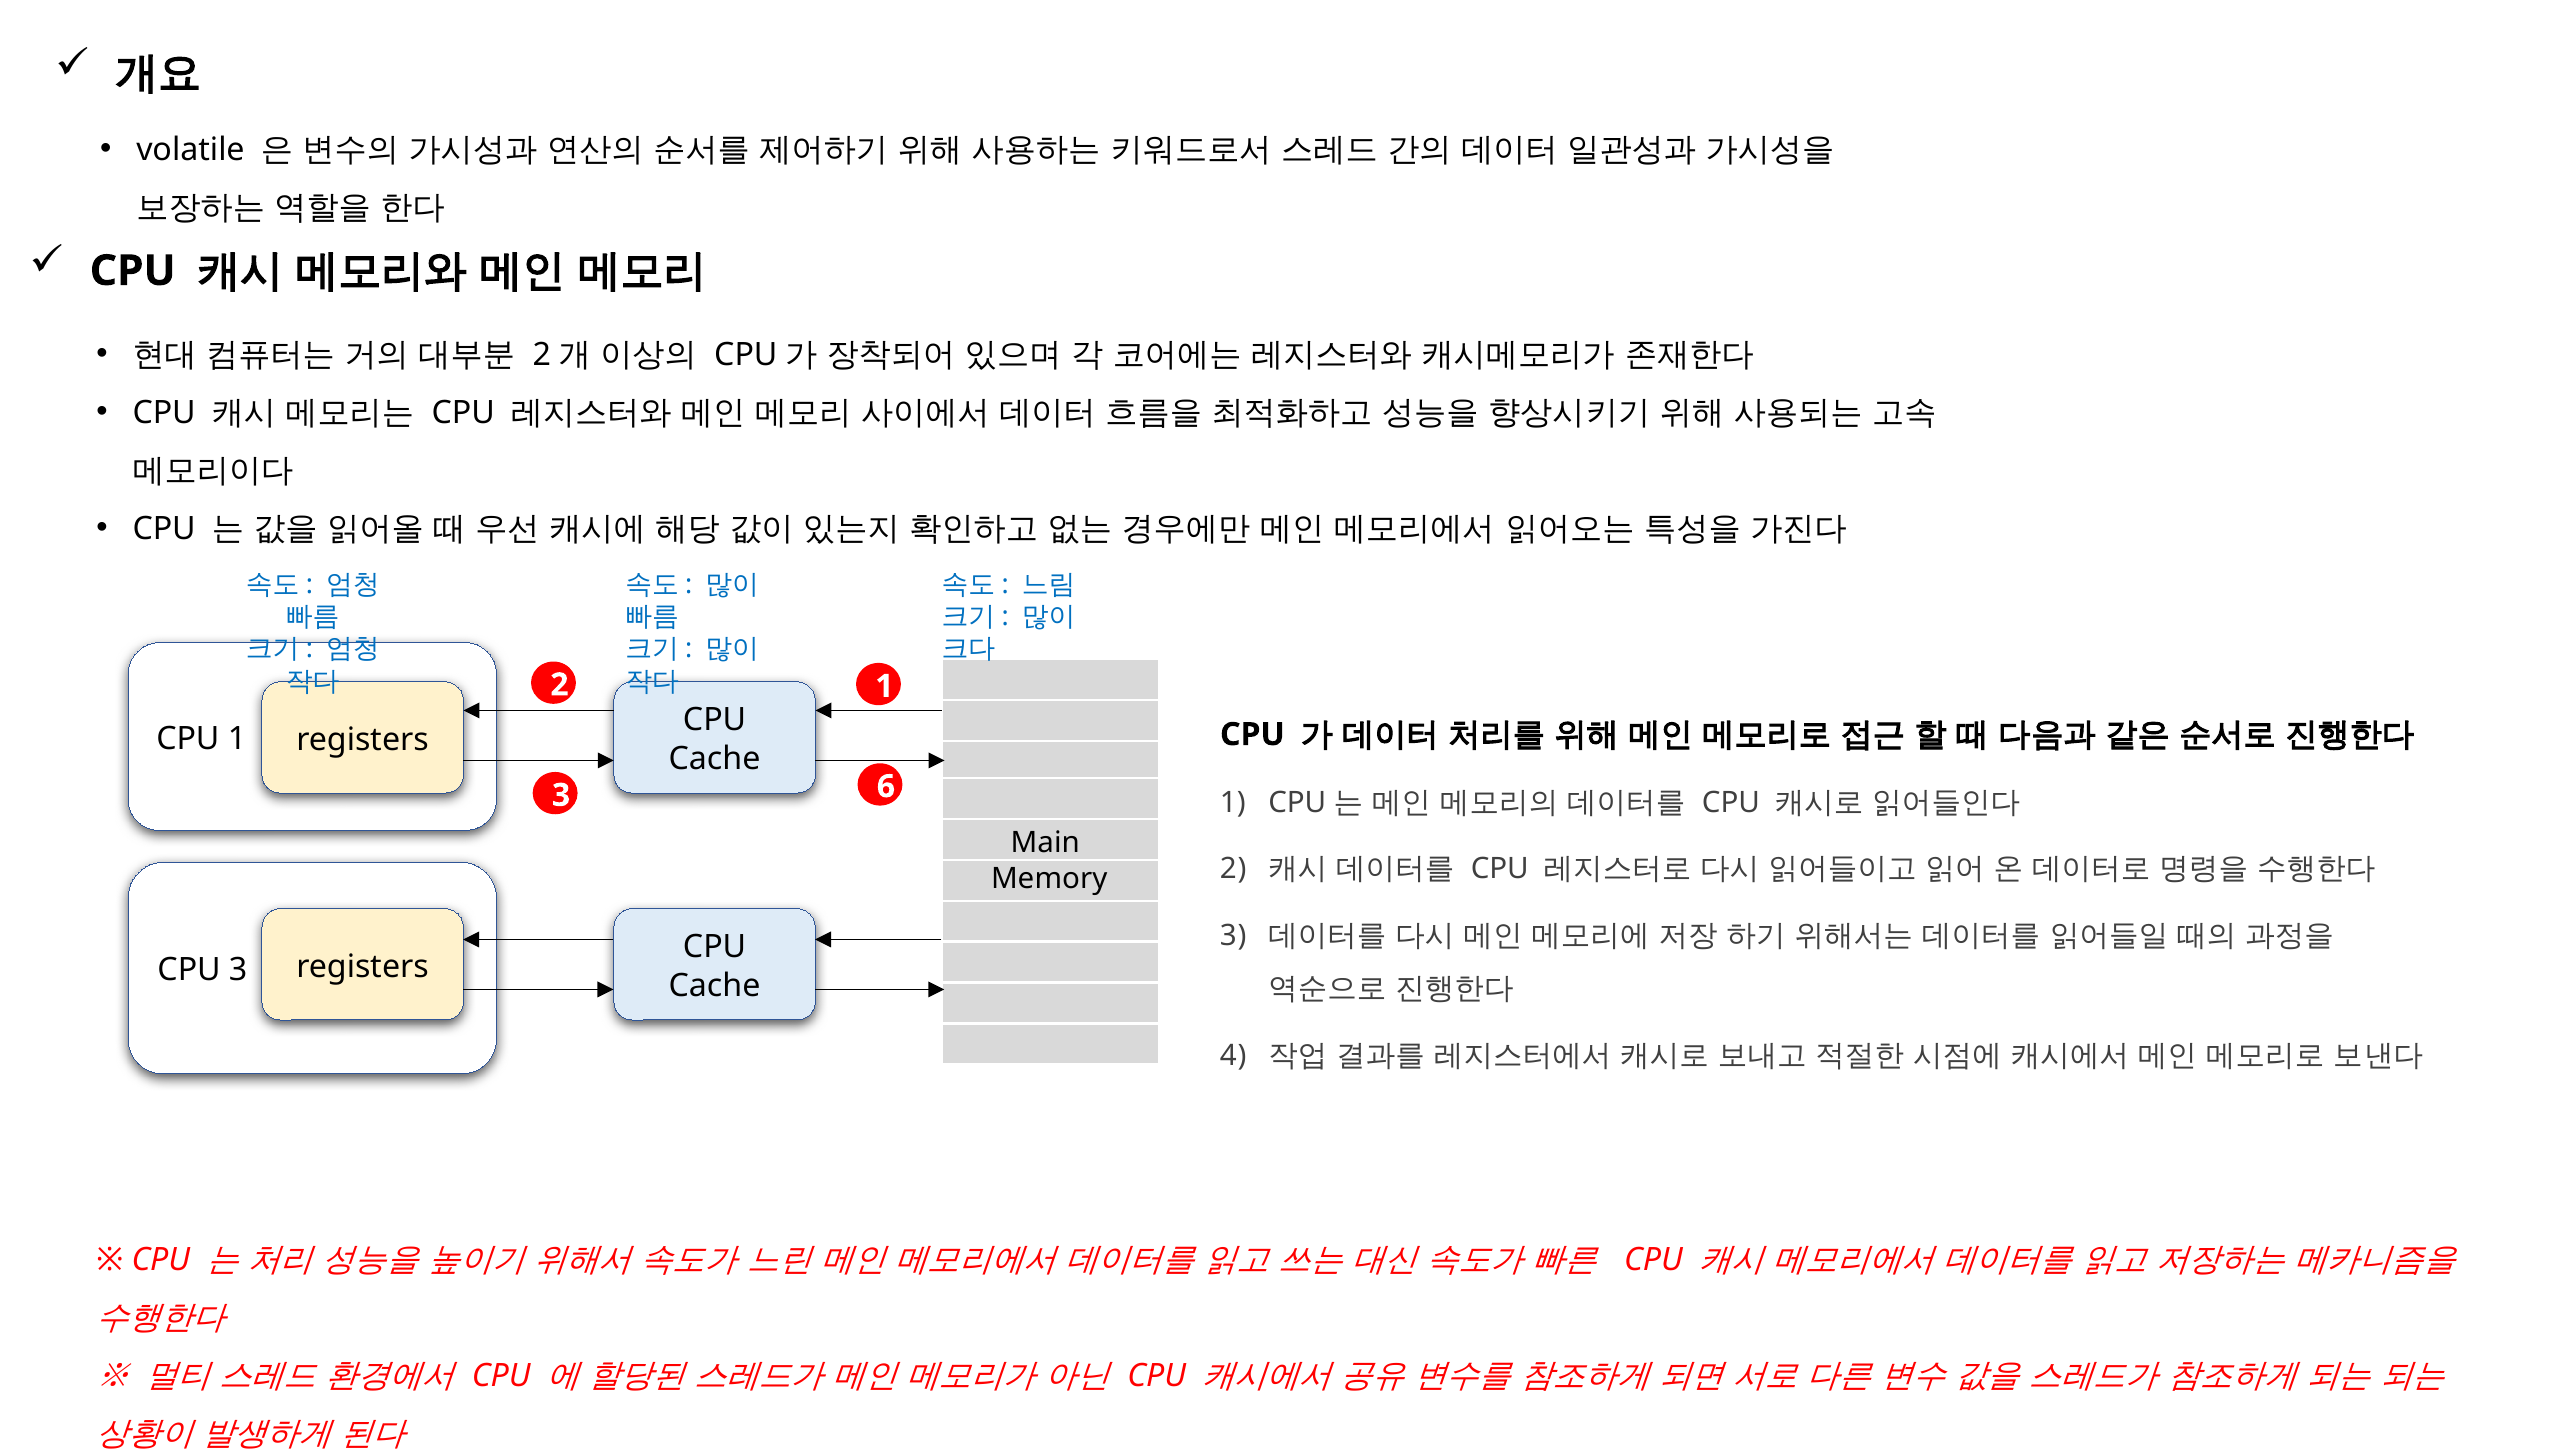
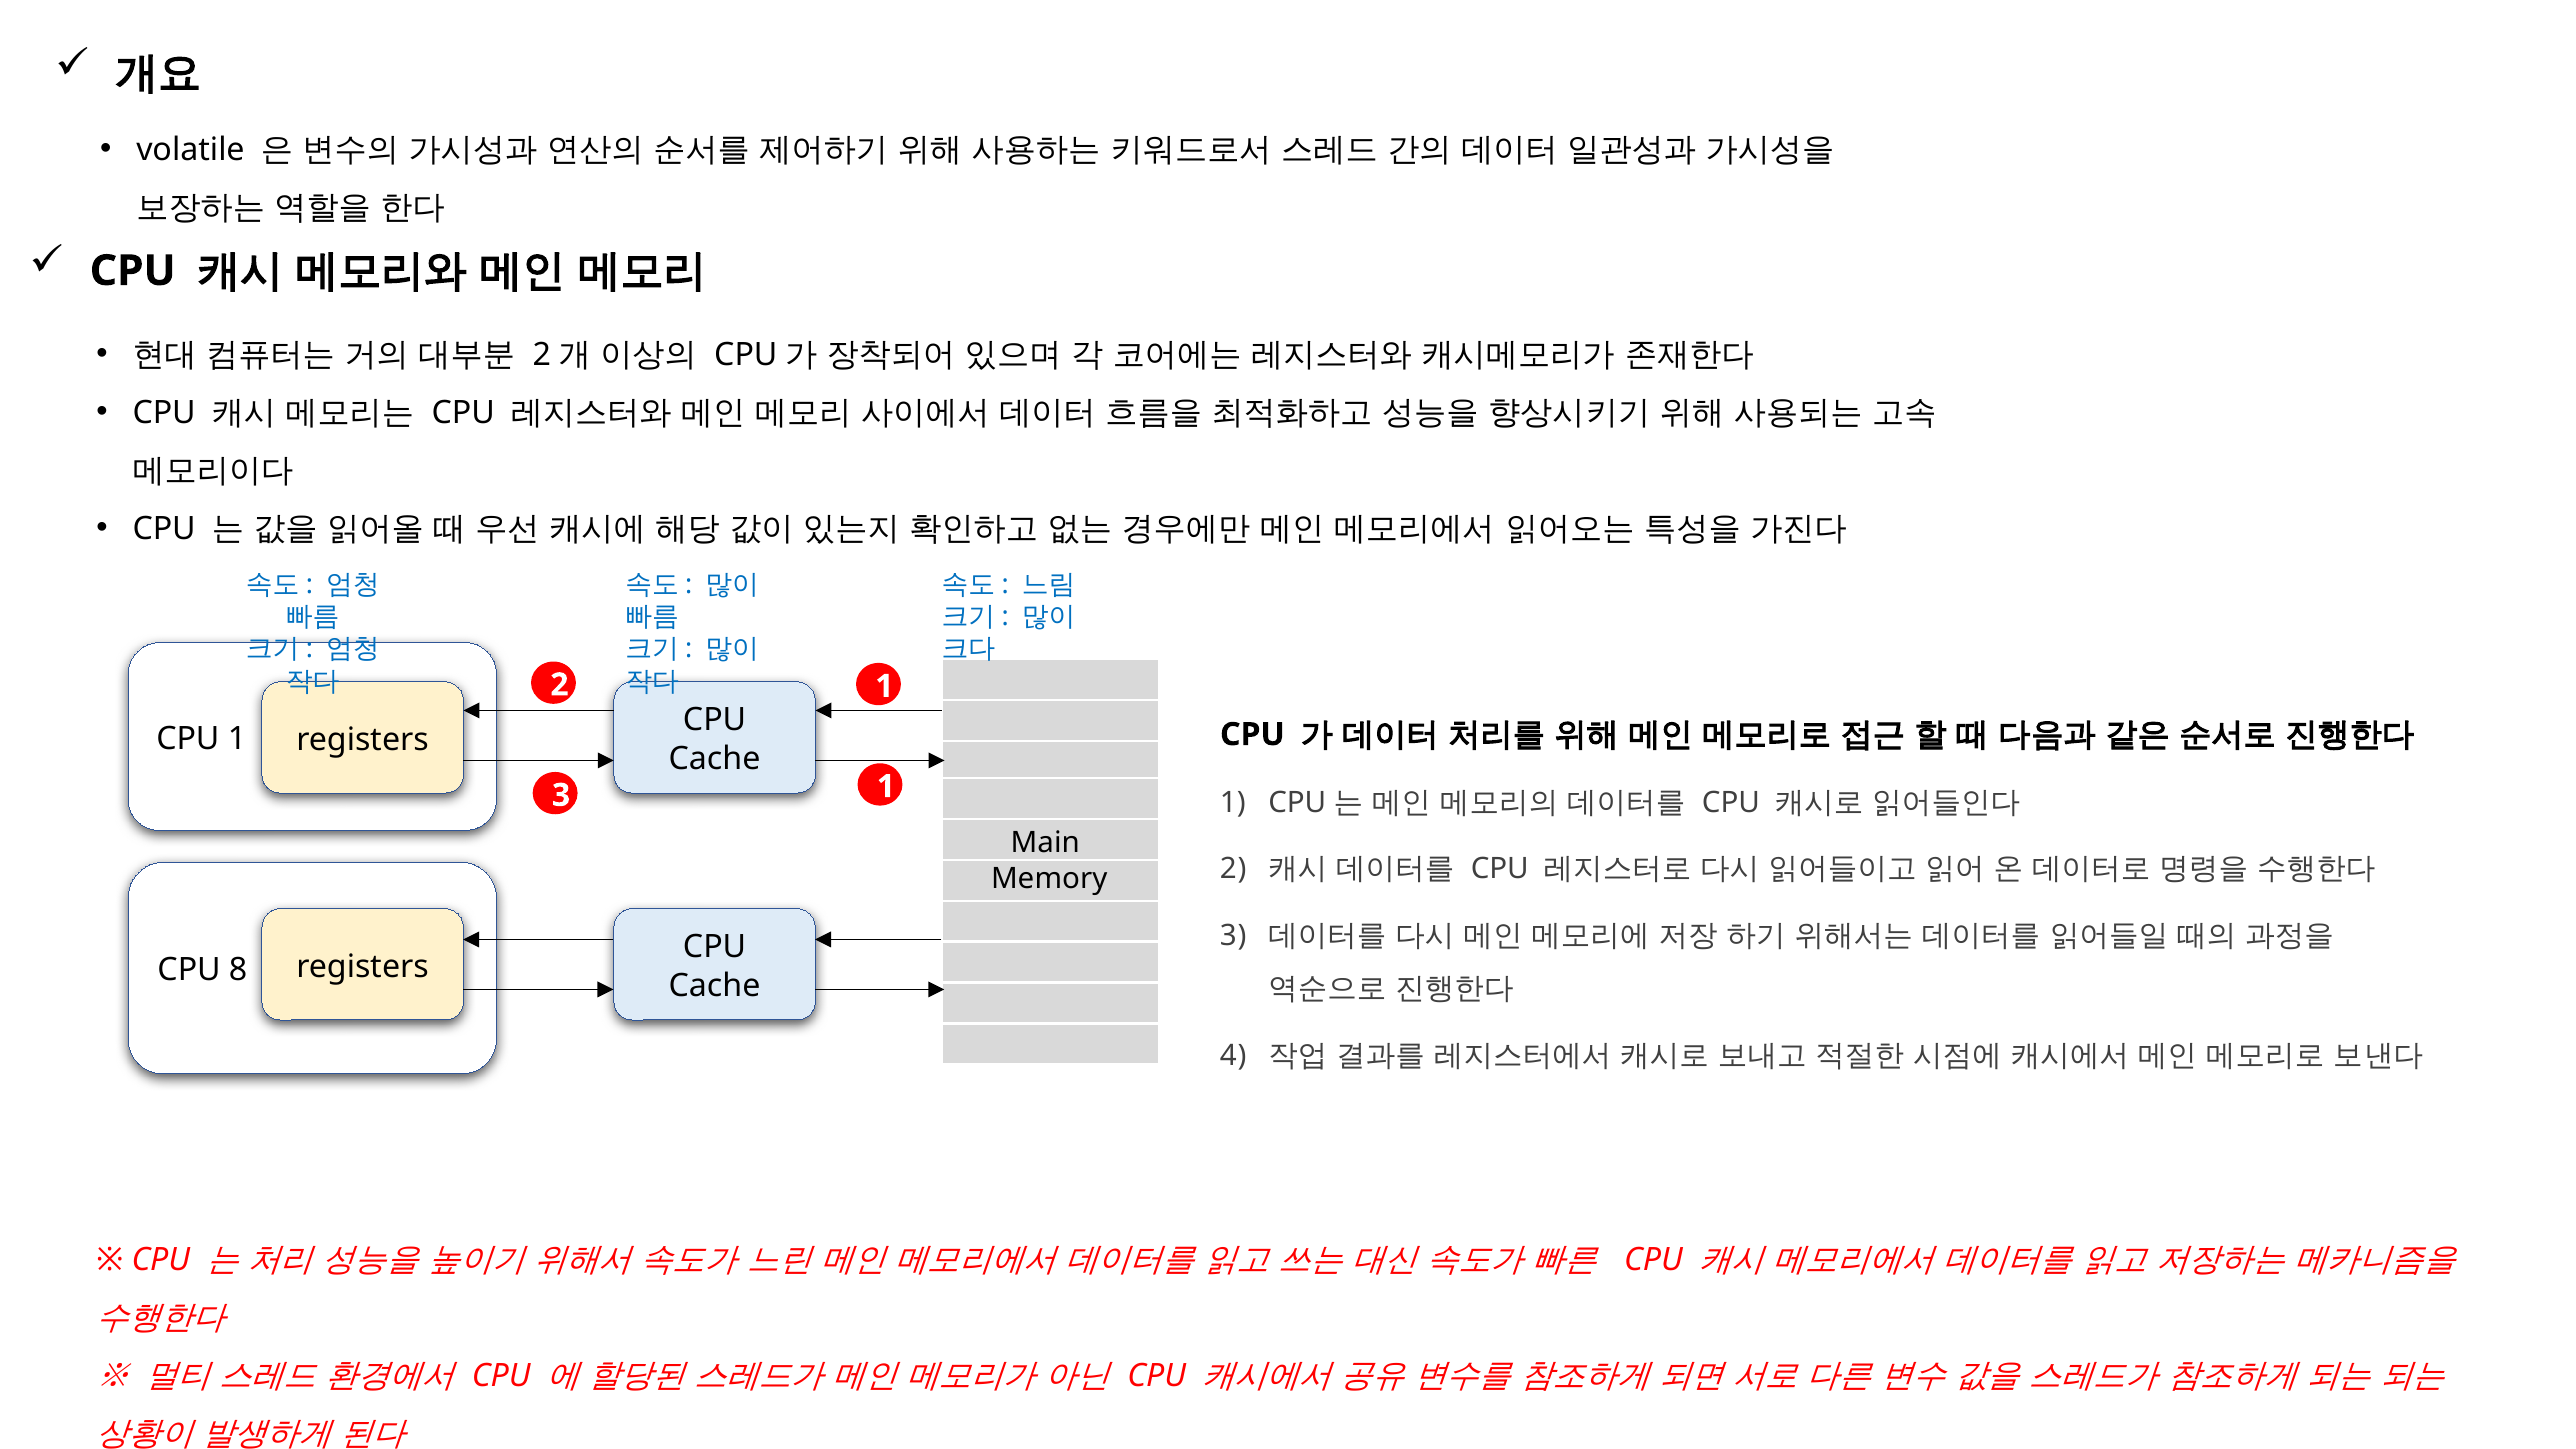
3 6: 6 -> 1 (886, 787)
CPU 3: 3 -> 8 (238, 970)
